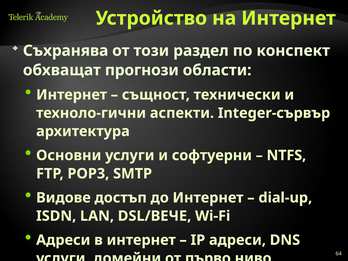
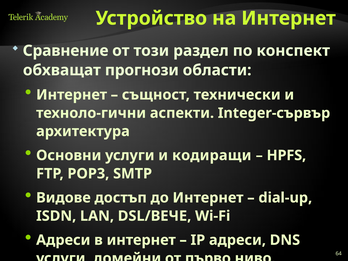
Съхранява: Съхранява -> Сравнение (66, 51)
софтуерни: софтуерни -> кодиращи (212, 155)
NTFS: NTFS -> HPFS (286, 155)
